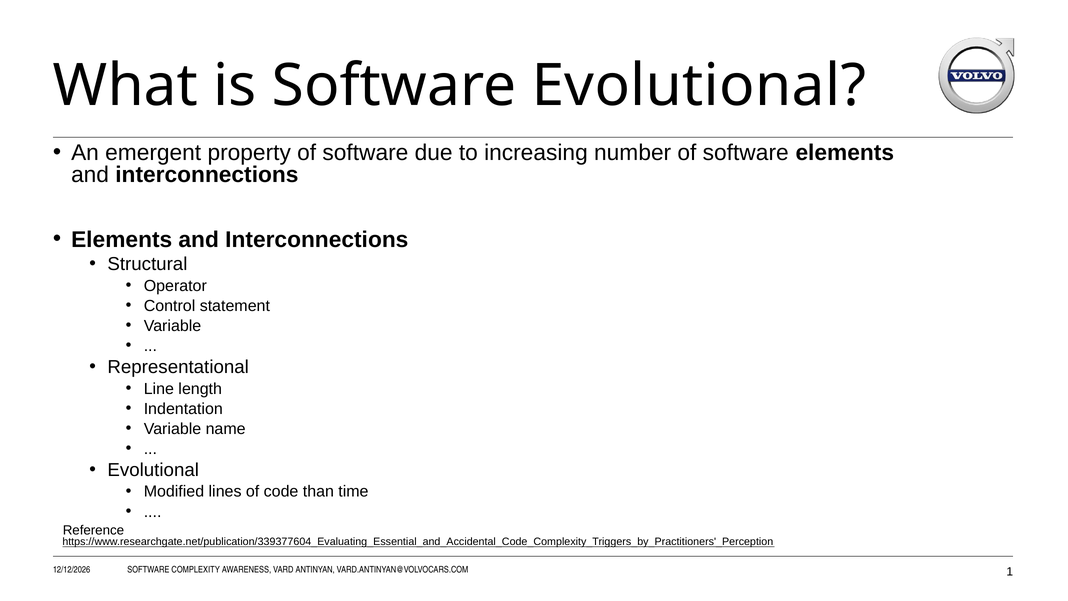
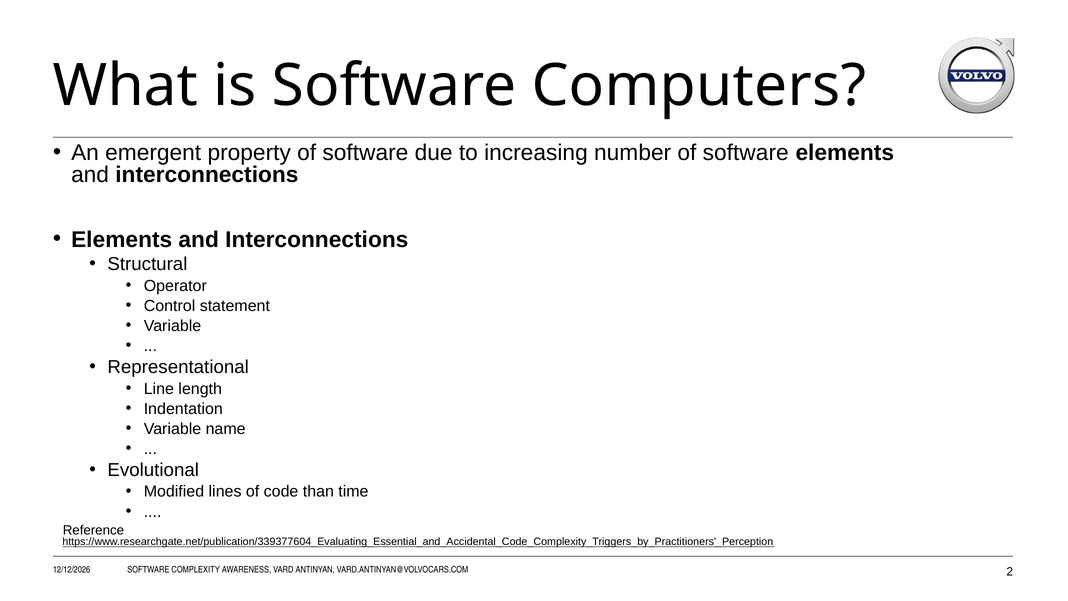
Software Evolutional: Evolutional -> Computers (699, 86)
1: 1 -> 2 (1010, 572)
